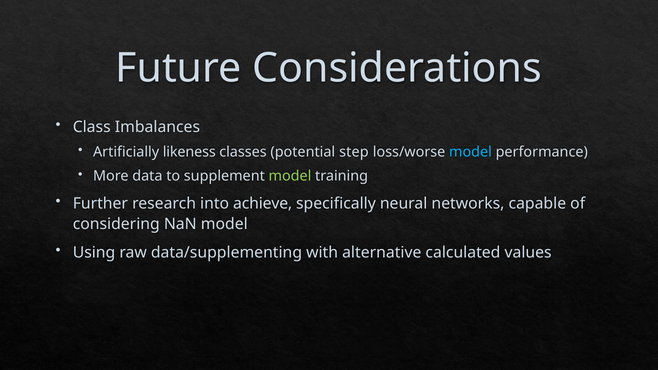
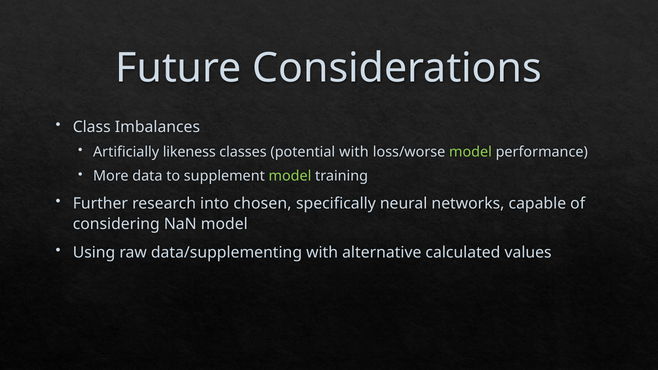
potential step: step -> with (354, 152)
model colour: light blue -> light green (470, 152)
achieve: achieve -> chosen (263, 204)
